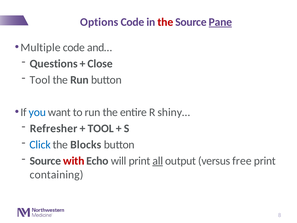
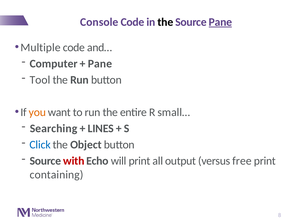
Options: Options -> Console (99, 22)
the colour: red -> black (165, 22)
Questions: Questions -> Computer (54, 64)
Close: Close -> Pane (100, 64)
you colour: blue -> orange (37, 112)
shiny…: shiny… -> small… (174, 112)
Refresher: Refresher -> Searching (54, 128)
TOOL: TOOL -> LINES (101, 128)
Blocks: Blocks -> Object (86, 144)
all underline: present -> none (158, 161)
